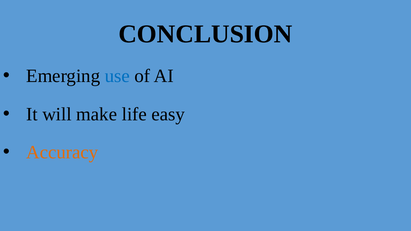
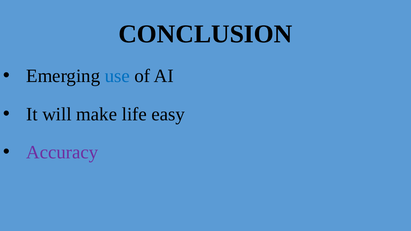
Accuracy colour: orange -> purple (62, 152)
